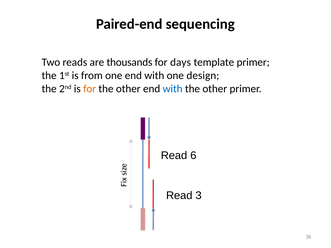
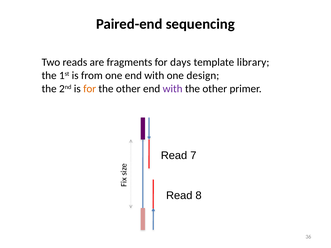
thousands: thousands -> fragments (129, 62)
template primer: primer -> library (253, 62)
with colour: blue -> purple (173, 89)
6: 6 -> 7 (193, 156)
3: 3 -> 8 (199, 196)
